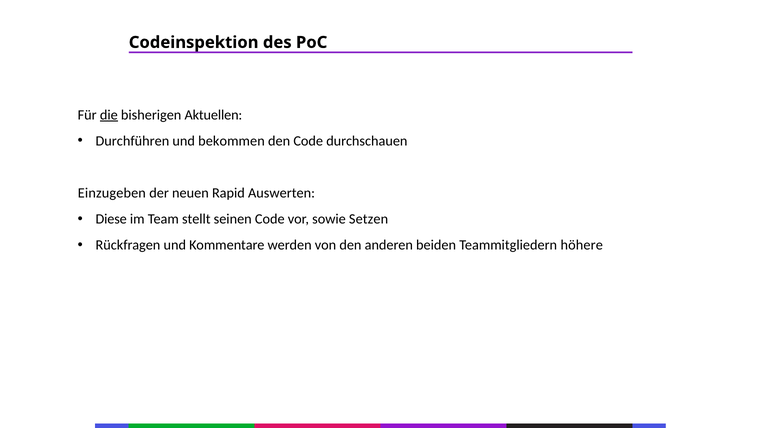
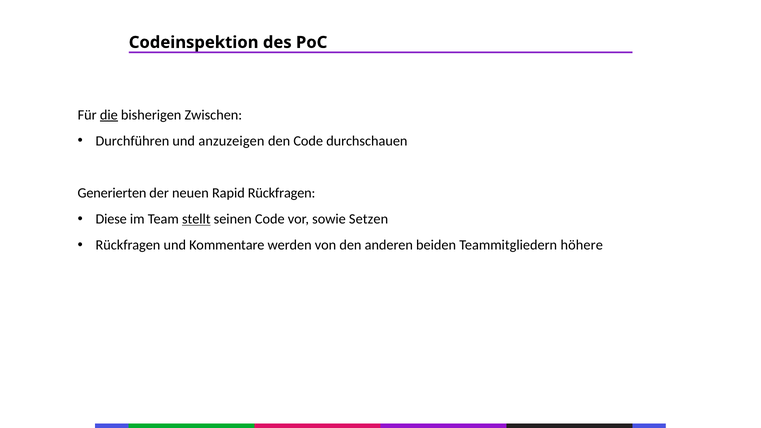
Aktuellen: Aktuellen -> Zwischen (213, 115)
bekommen: bekommen -> anzuzeigen (231, 141)
Einzugeben: Einzugeben -> Generierten (112, 193)
Rapid Auswerten: Auswerten -> Rückfragen (282, 193)
stellt underline: none -> present (196, 219)
